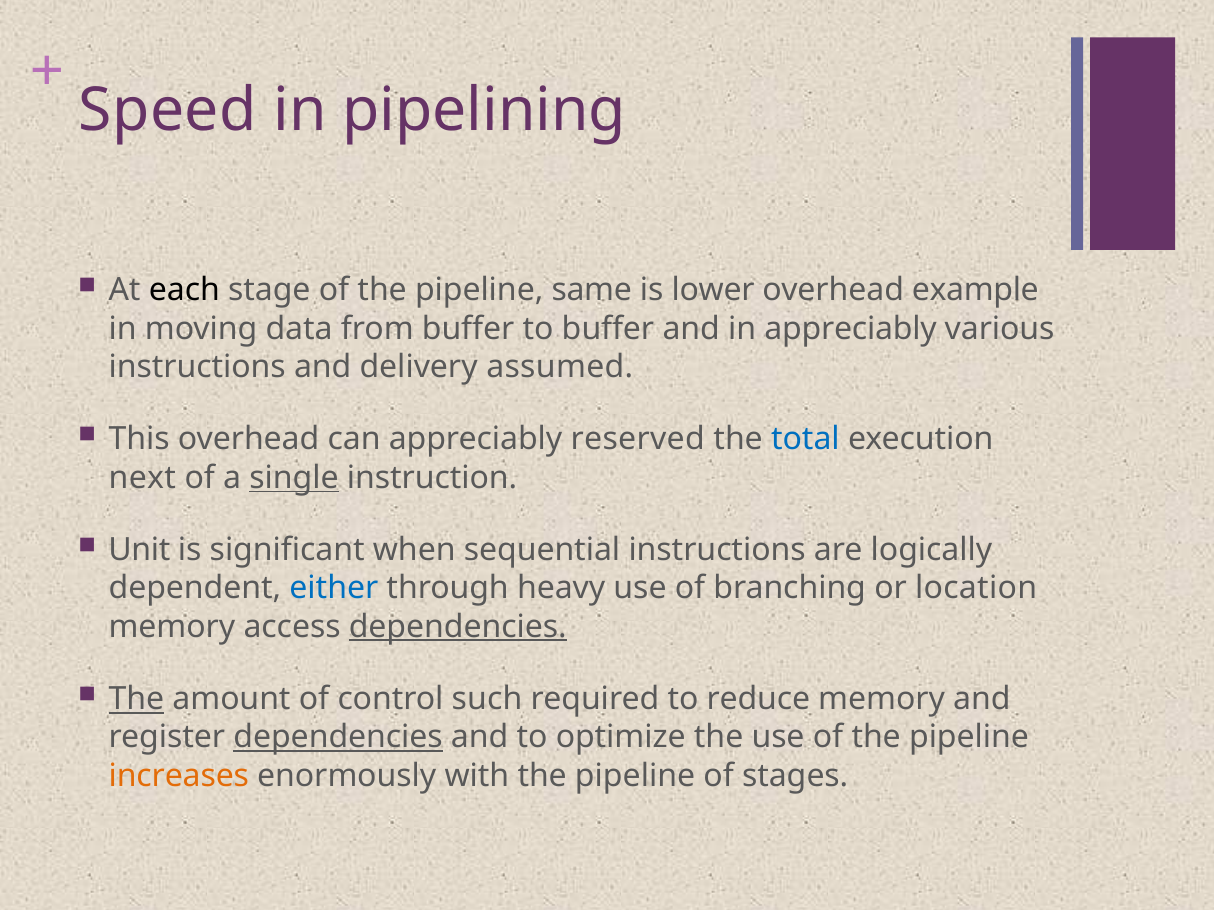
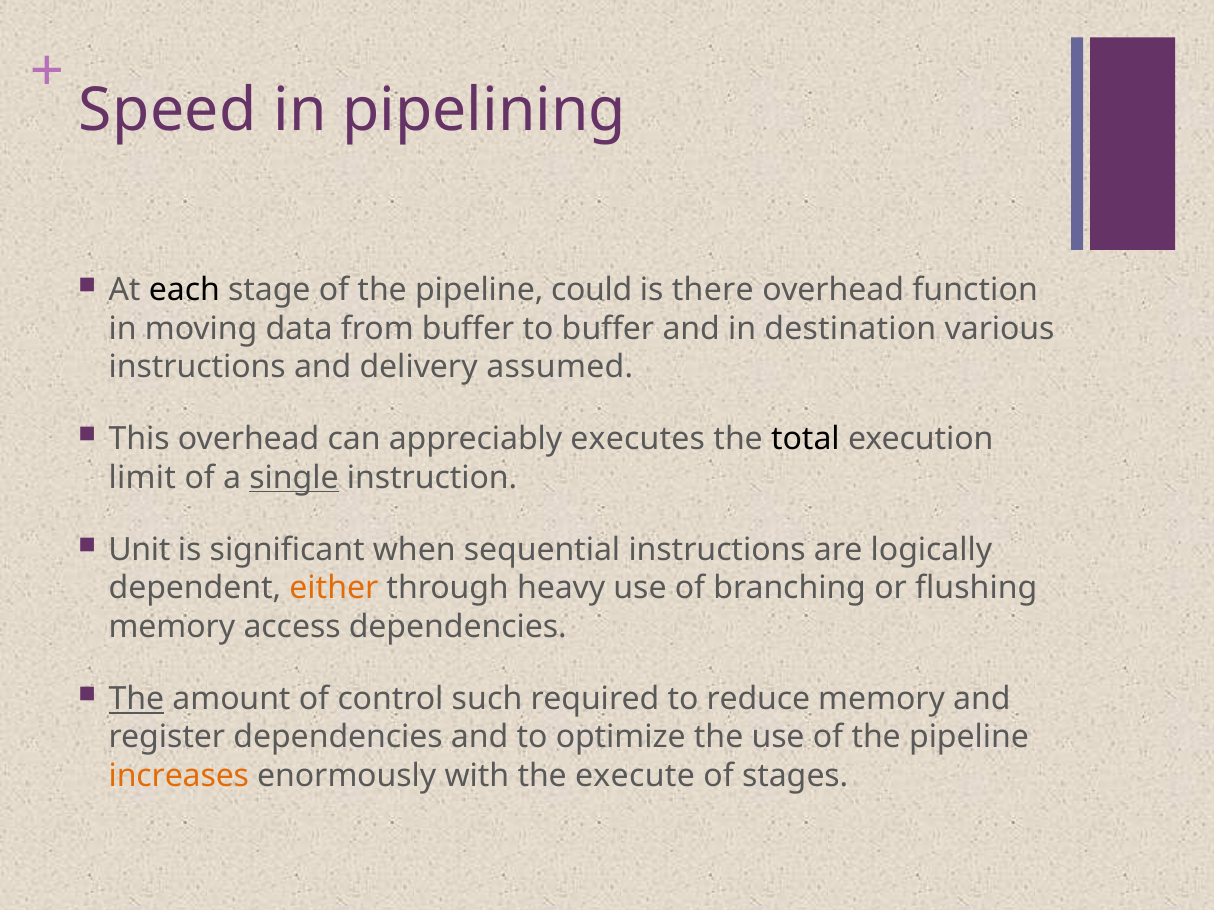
same: same -> could (592, 291)
lower: lower -> there (713, 291)
example: example -> function (975, 291)
in appreciably: appreciably -> destination (850, 329)
reserved: reserved -> executes (638, 440)
total colour: blue -> black (805, 440)
next: next -> limit (142, 478)
either colour: blue -> orange (334, 589)
location: location -> flushing (976, 589)
dependencies underline: present -> none (458, 627)
dependencies underline: present -> none (338, 738)
with the pipeline: pipeline -> execute (635, 776)
